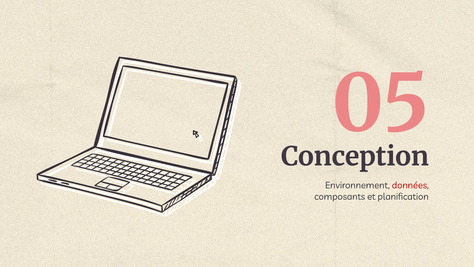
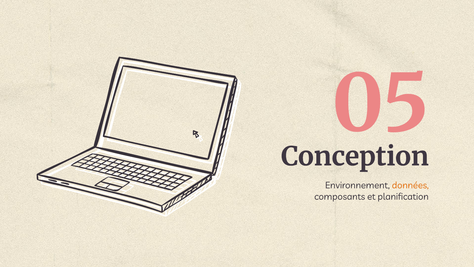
données colour: red -> orange (410, 185)
